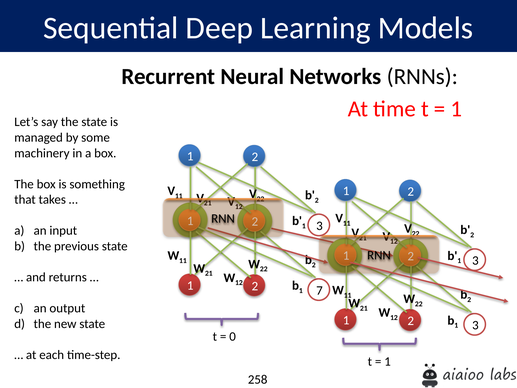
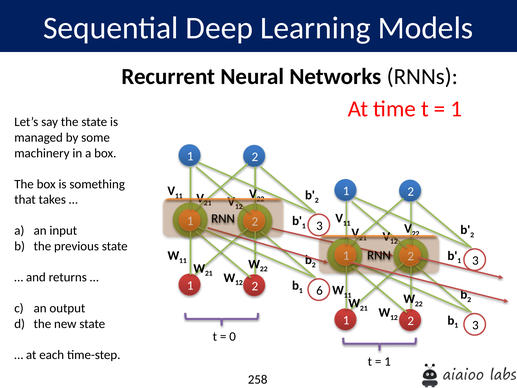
7: 7 -> 6 (319, 290)
